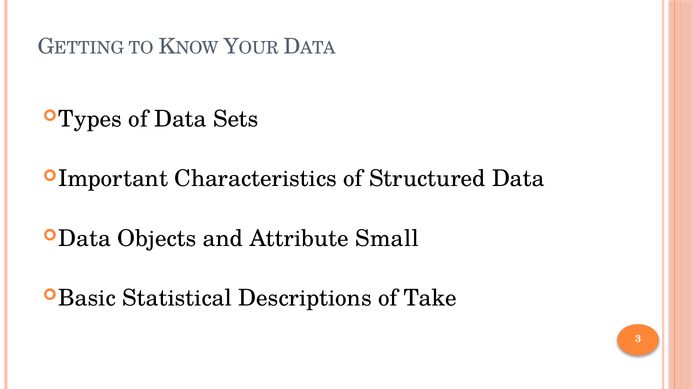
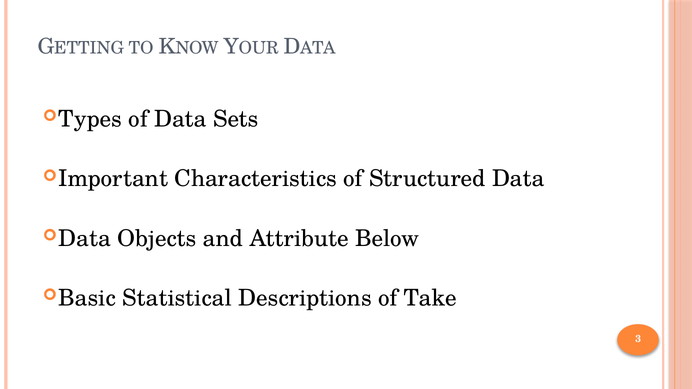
Small: Small -> Below (387, 239)
